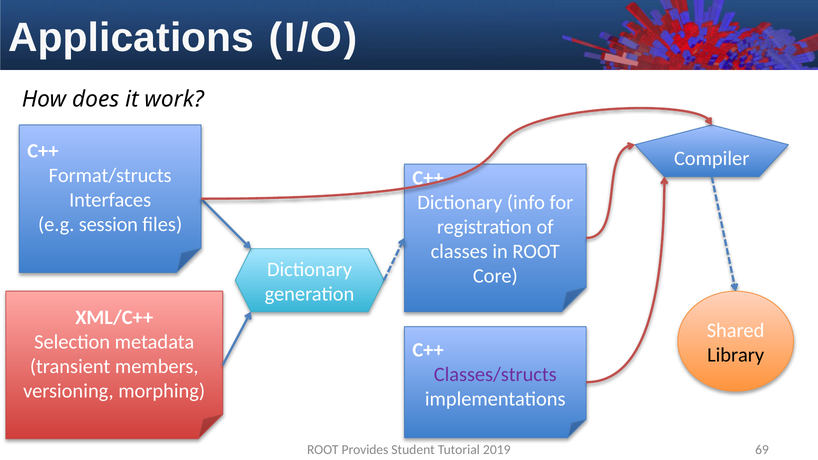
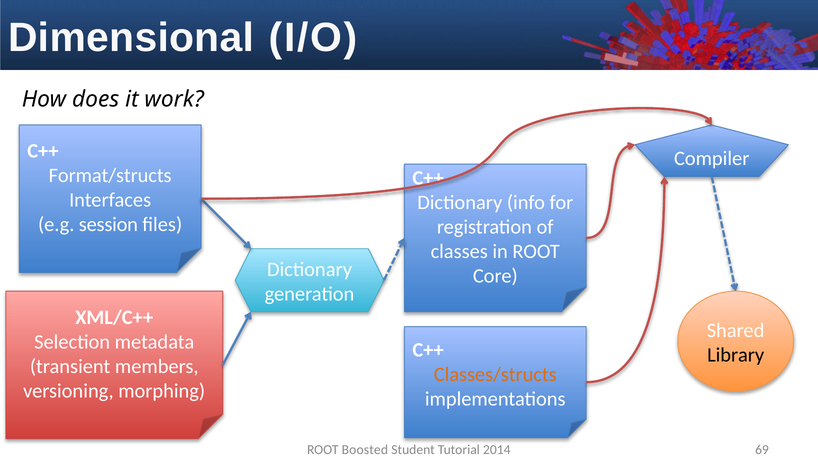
Applications: Applications -> Dimensional (131, 38)
Classes/structs colour: purple -> orange (495, 374)
Provides: Provides -> Boosted (365, 450)
2019: 2019 -> 2014 (497, 450)
